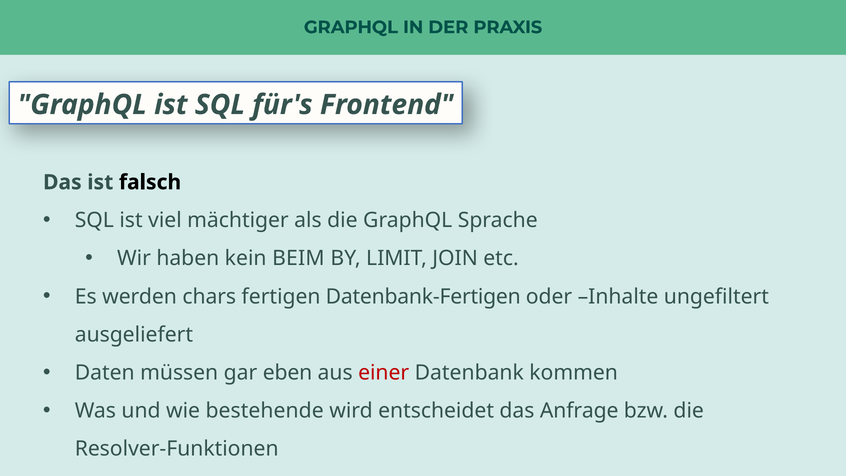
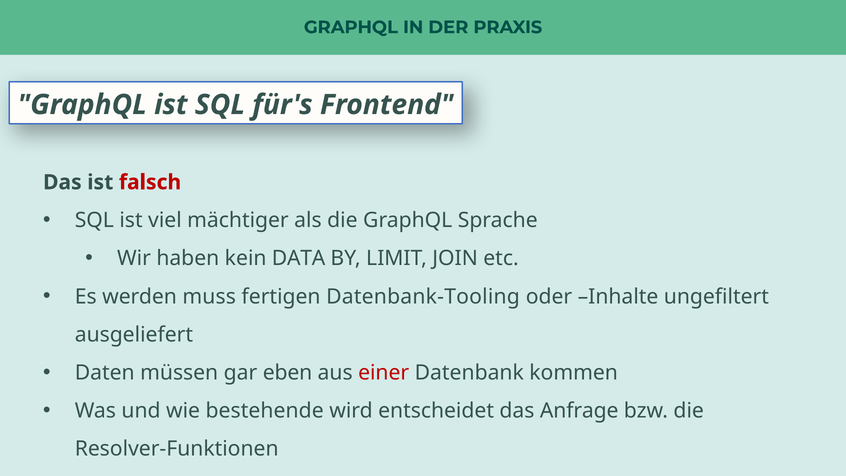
falsch colour: black -> red (150, 182)
BEIM: BEIM -> DATA (299, 258)
chars: chars -> muss (209, 296)
Datenbank-Fertigen: Datenbank-Fertigen -> Datenbank-Tooling (423, 296)
